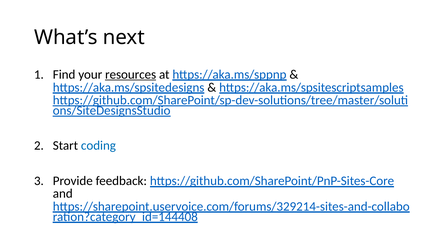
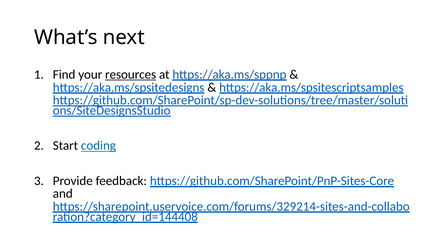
coding underline: none -> present (98, 146)
